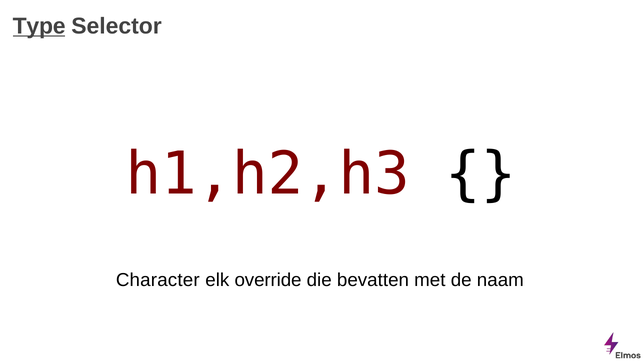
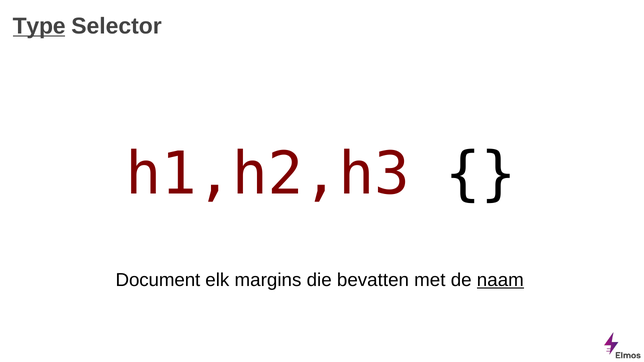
Character: Character -> Document (158, 280)
override: override -> margins (268, 280)
naam underline: none -> present (500, 280)
